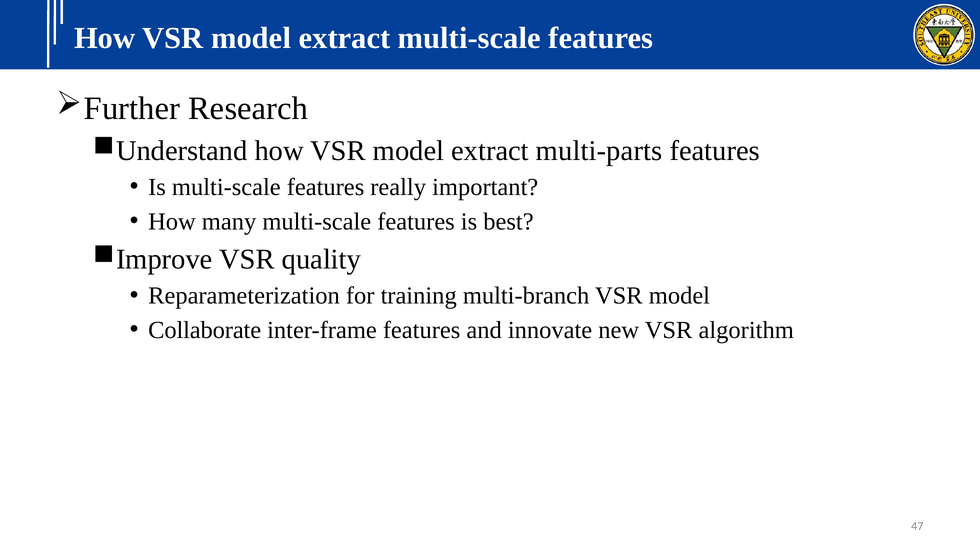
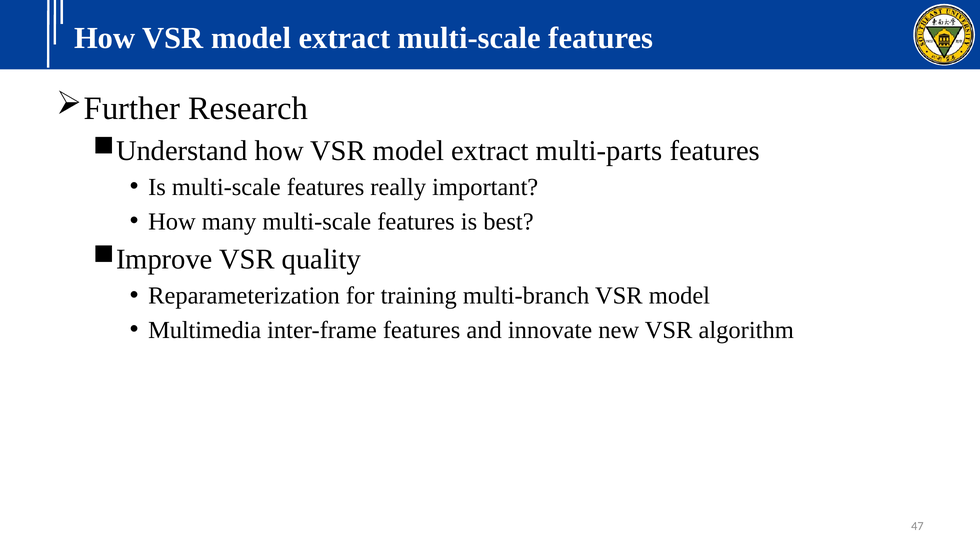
Collaborate: Collaborate -> Multimedia (205, 330)
